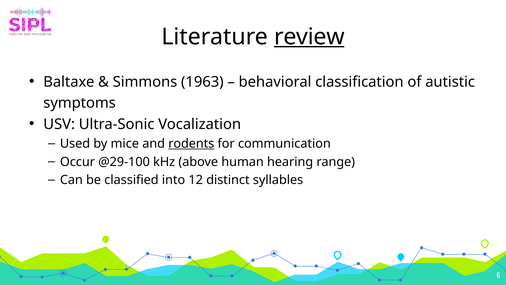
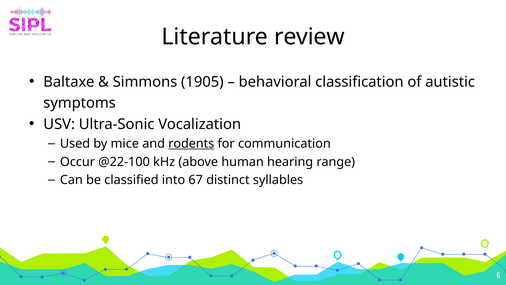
review underline: present -> none (309, 37)
1963: 1963 -> 1905 (202, 82)
@29-100: @29-100 -> @22-100 (124, 162)
12: 12 -> 67 (196, 180)
